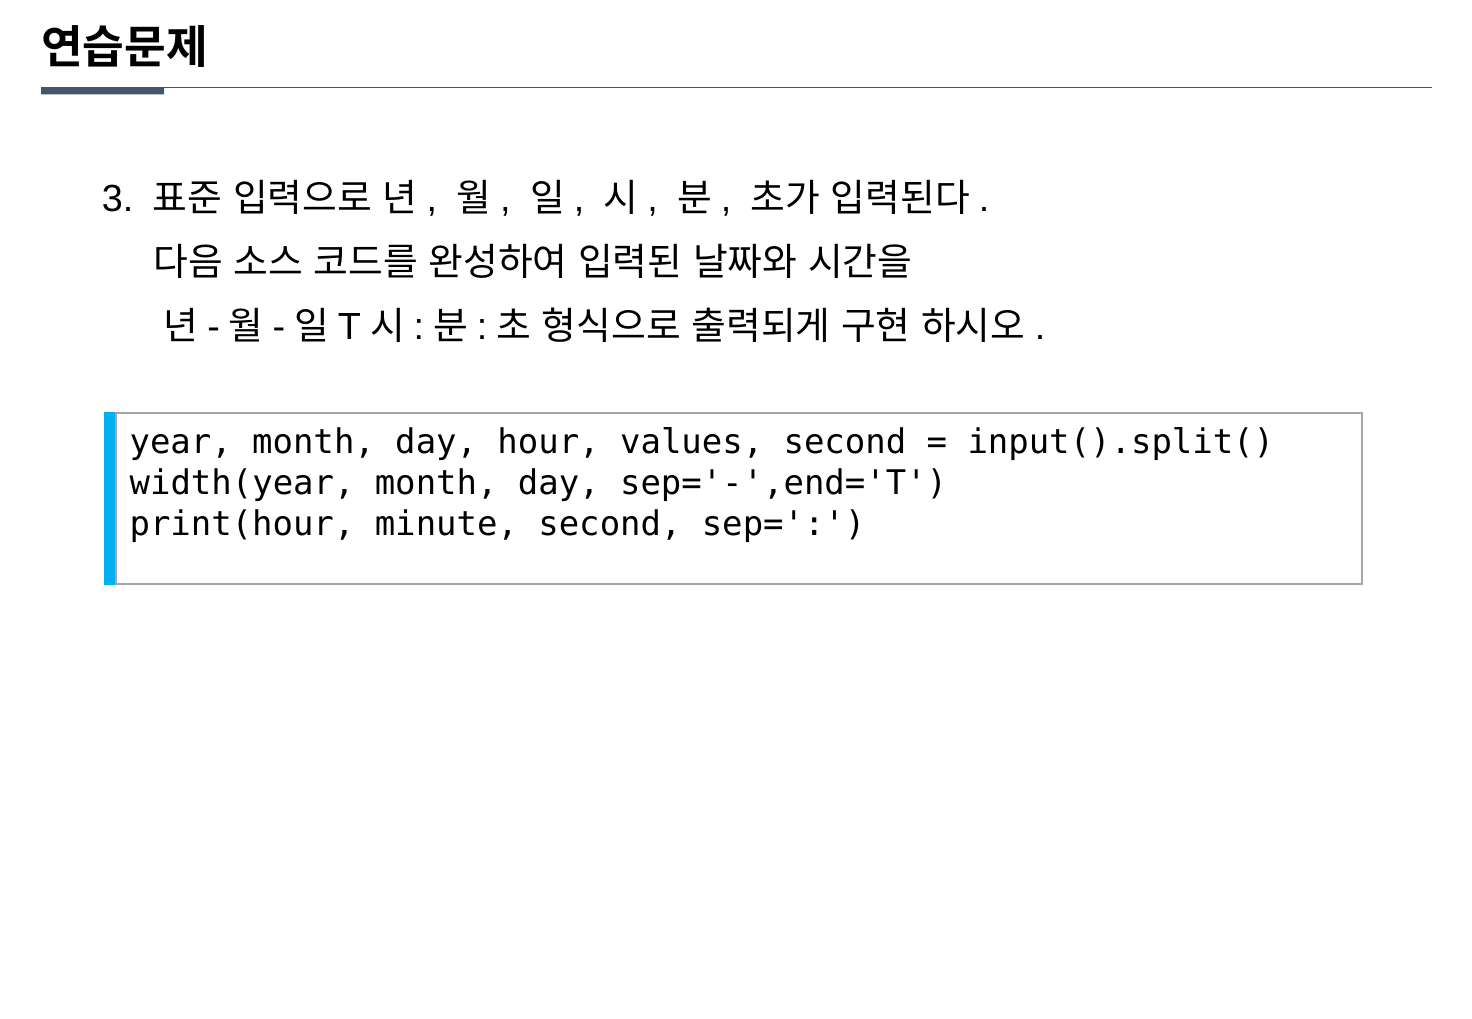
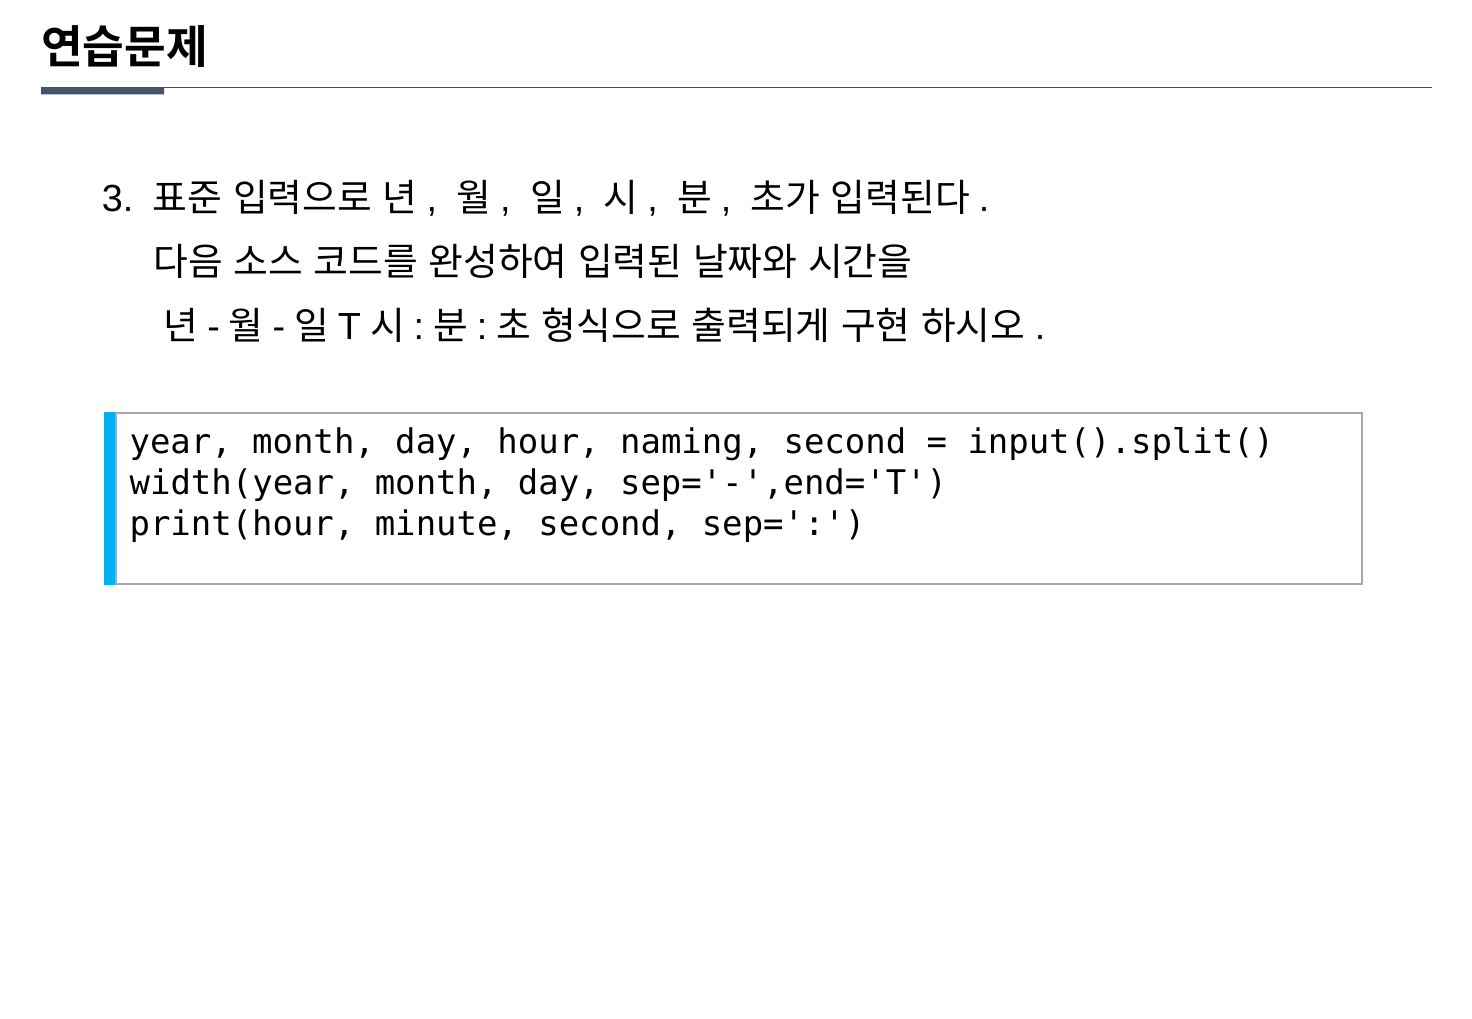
values: values -> naming (692, 443)
